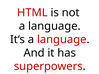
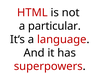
language: language -> particular (54, 26)
